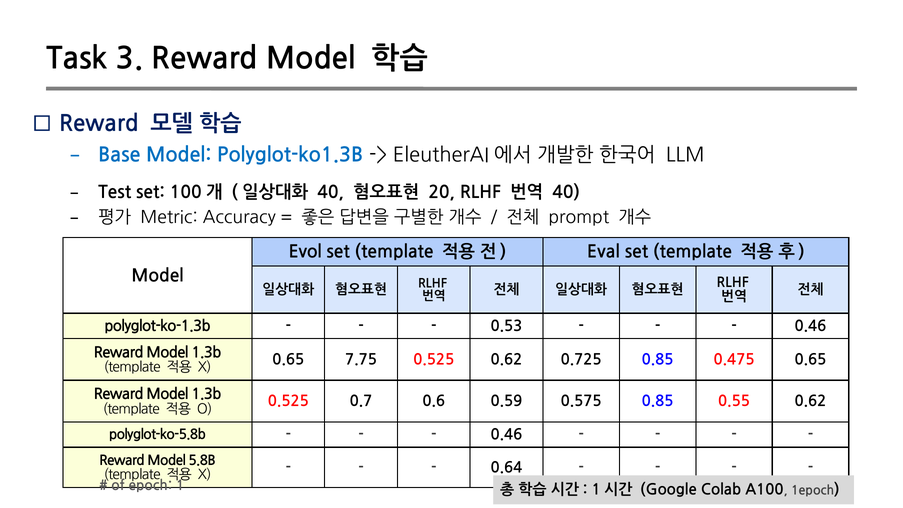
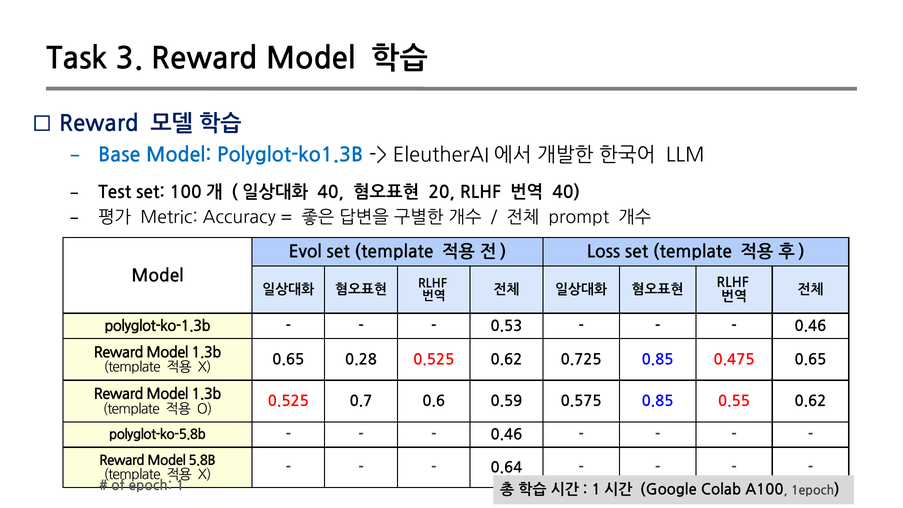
Eval: Eval -> Loss (604, 252)
7.75: 7.75 -> 0.28 (361, 360)
